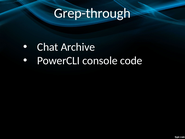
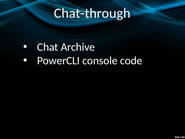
Grep-through: Grep-through -> Chat-through (92, 13)
